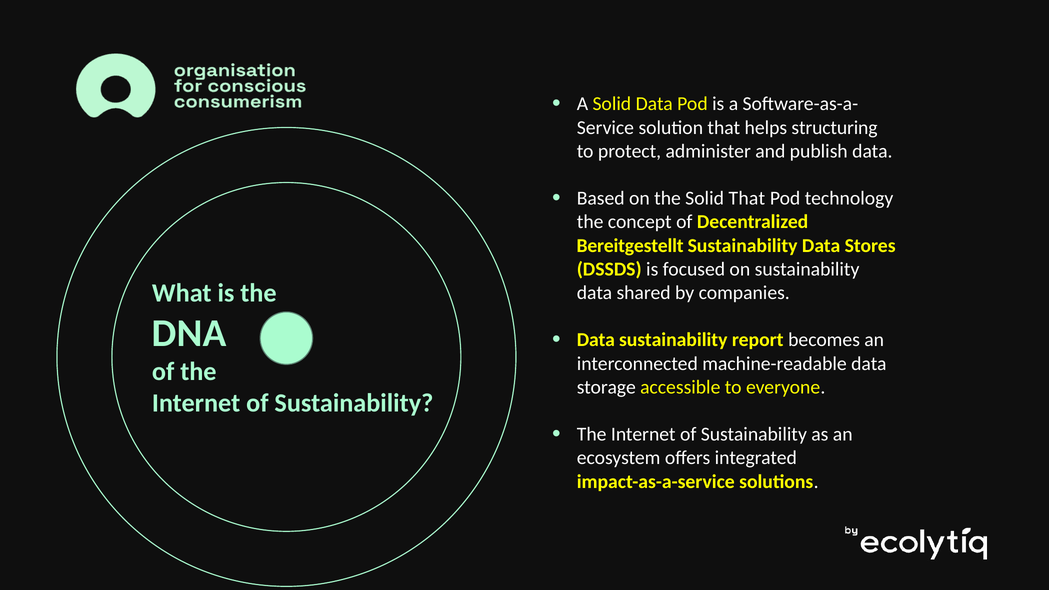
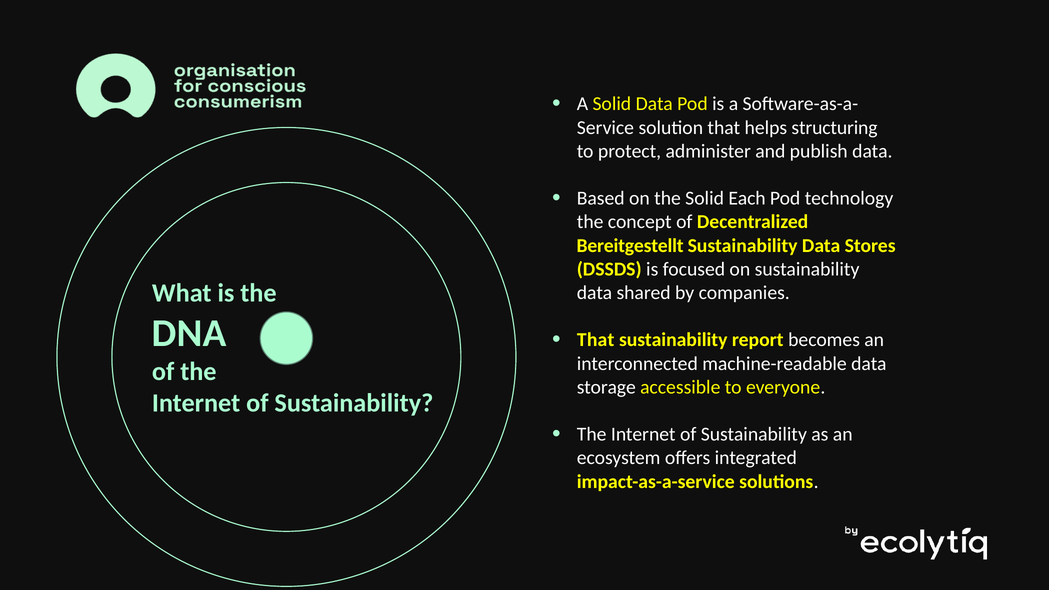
Solid That: That -> Each (747, 198)
Data: Data -> That (596, 340)
